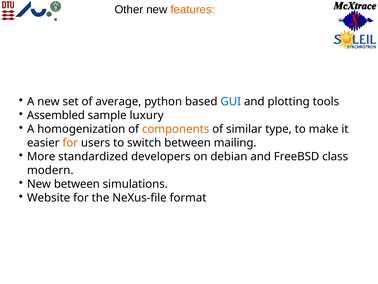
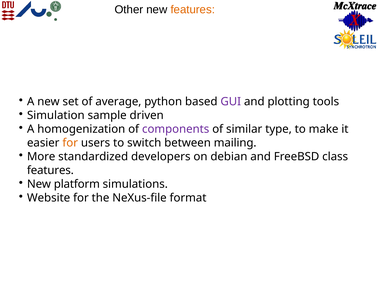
GUI colour: blue -> purple (231, 101)
Assembled: Assembled -> Simulation (56, 115)
luxury: luxury -> driven (147, 115)
components colour: orange -> purple (176, 129)
modern: modern -> features (50, 170)
New between: between -> platform (77, 184)
